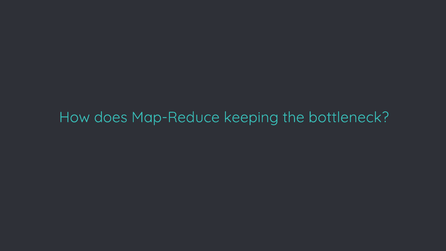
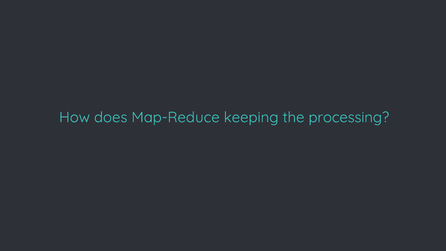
bottleneck: bottleneck -> processing (349, 117)
